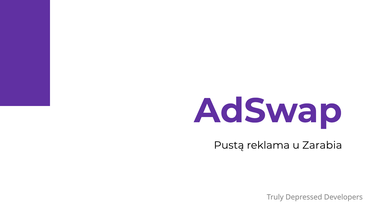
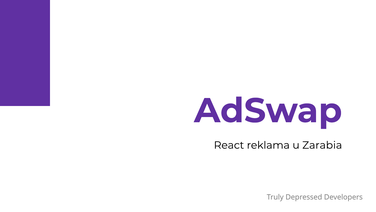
Pustą: Pustą -> React (229, 145)
